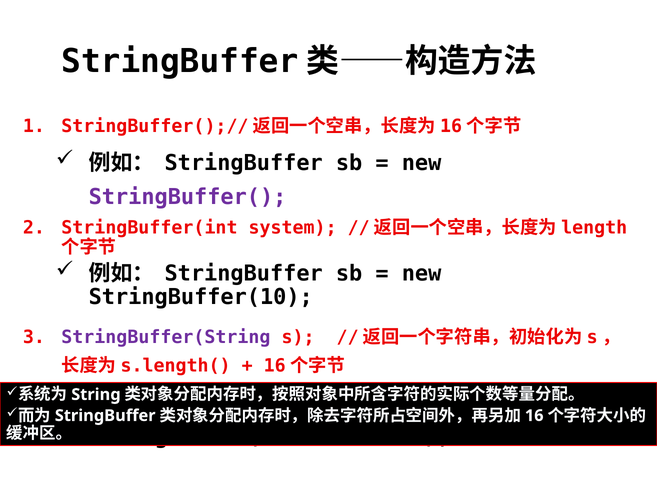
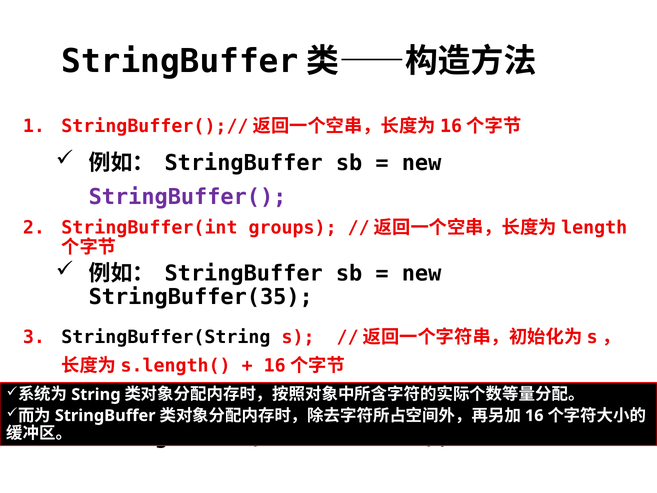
system: system -> groups (293, 228)
StringBuffer(10: StringBuffer(10 -> StringBuffer(35 (201, 297)
StringBuffer(String colour: purple -> black (166, 337)
